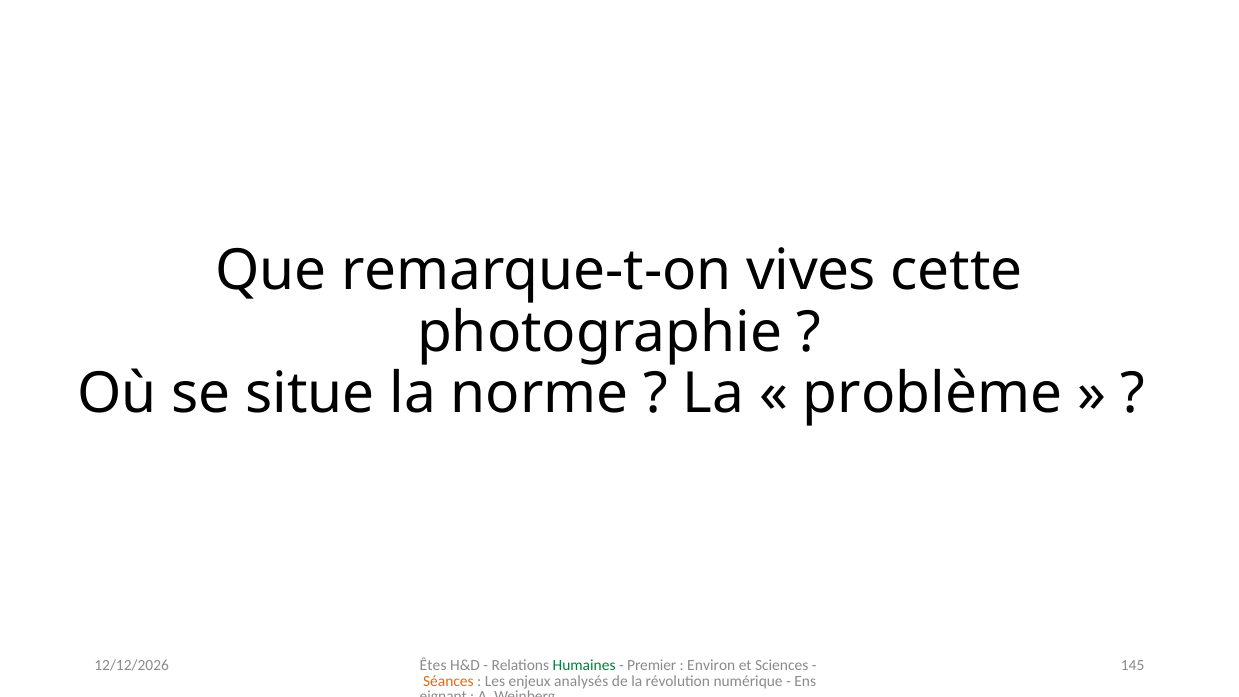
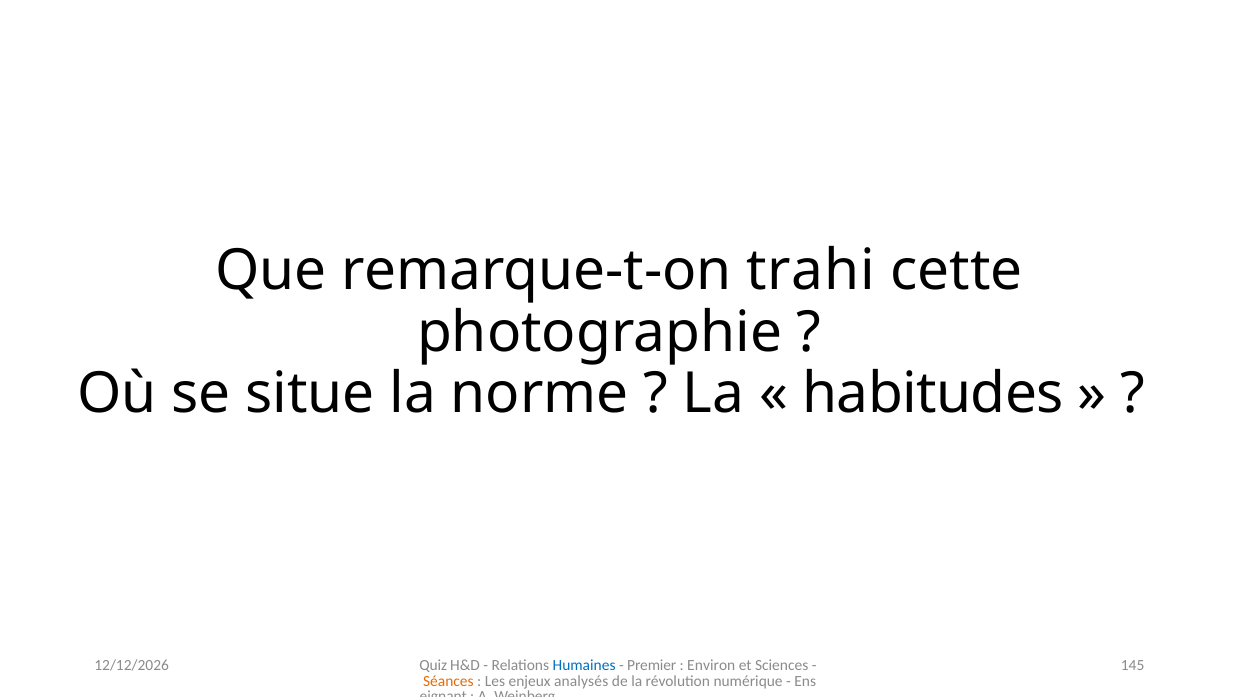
vives: vives -> trahi (811, 271)
problème: problème -> habitudes (933, 394)
Êtes: Êtes -> Quiz (433, 665)
Humaines colour: green -> blue (584, 665)
